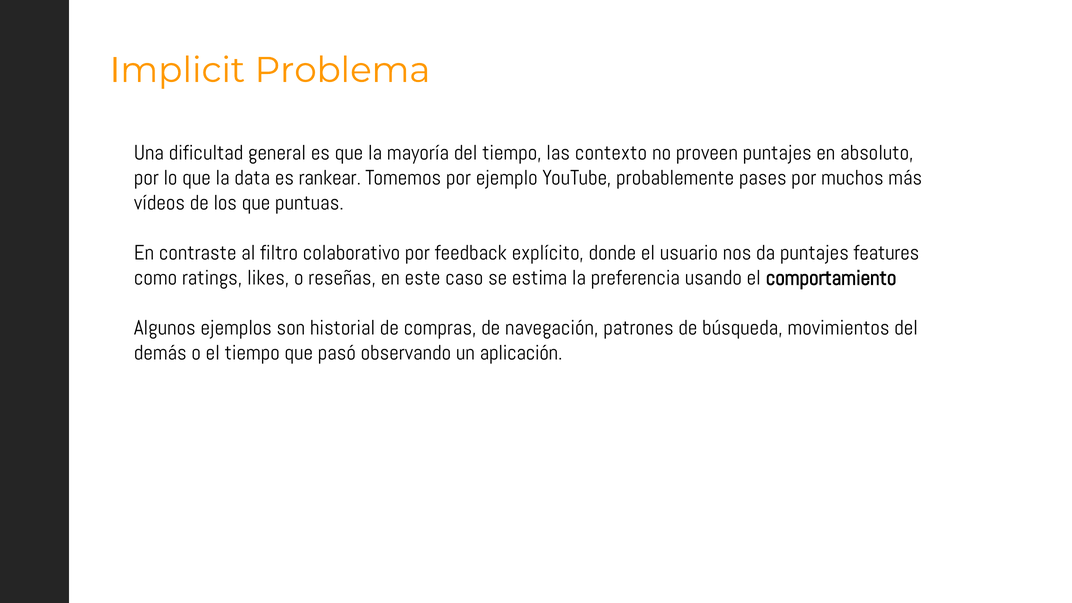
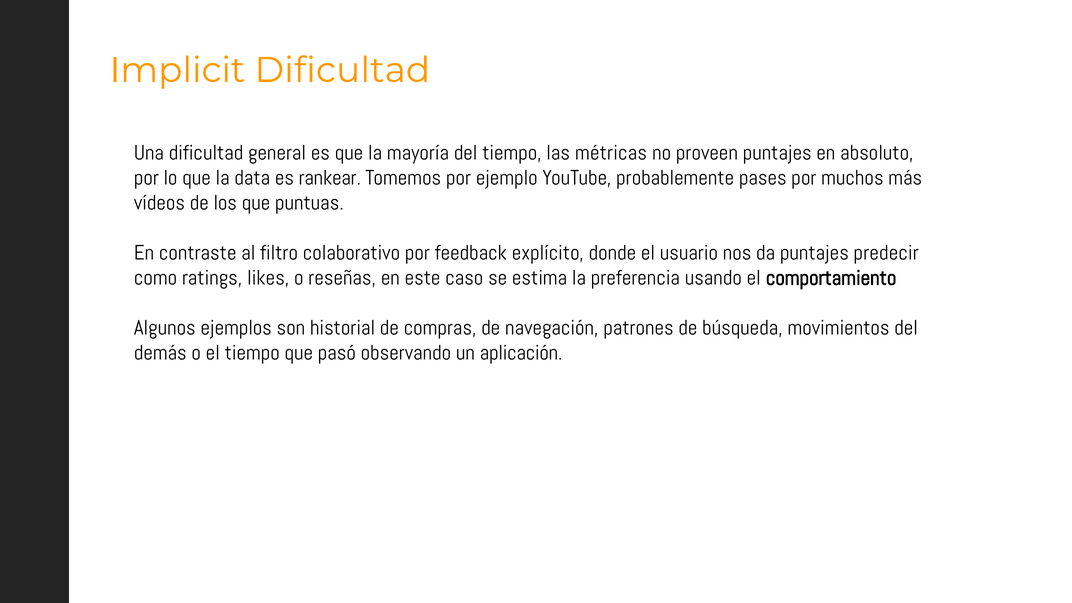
Implicit Problema: Problema -> Dificultad (342, 70)
contexto: contexto -> métricas (611, 153)
features: features -> predecir (886, 253)
